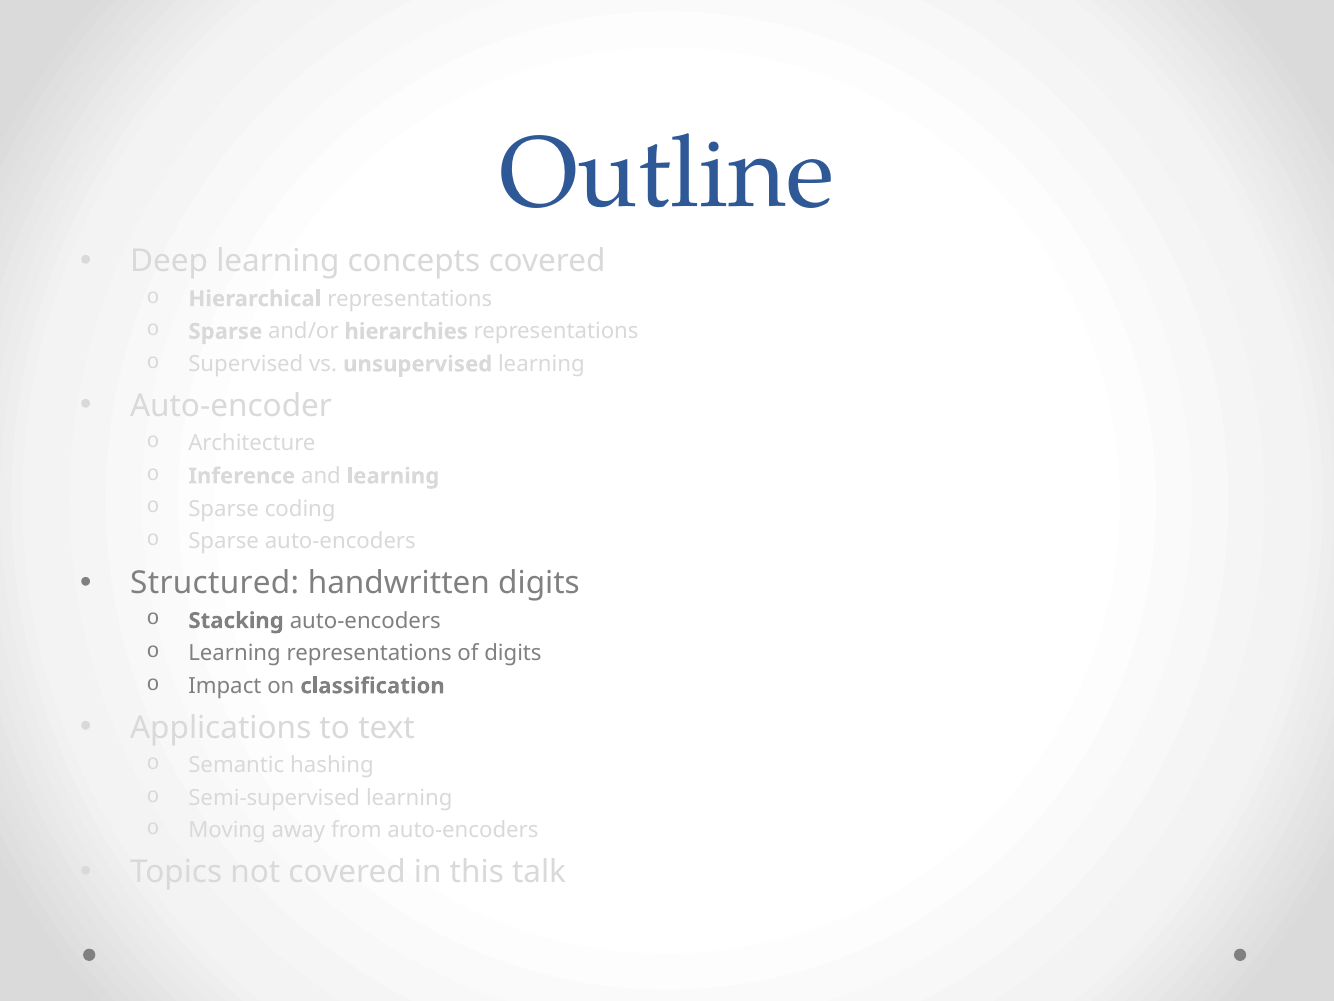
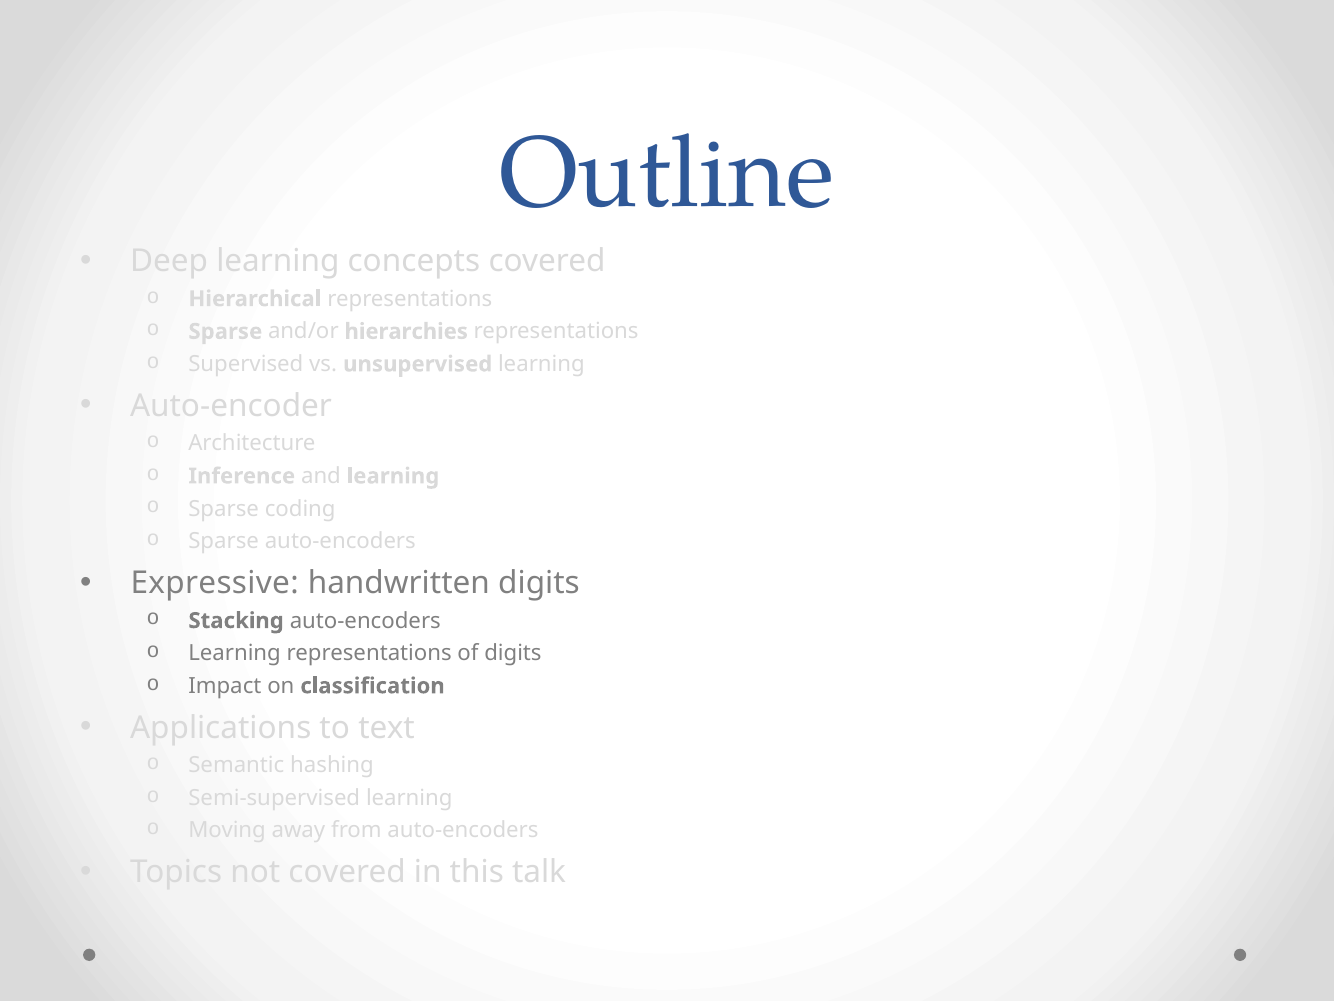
Structured: Structured -> Expressive (215, 583)
